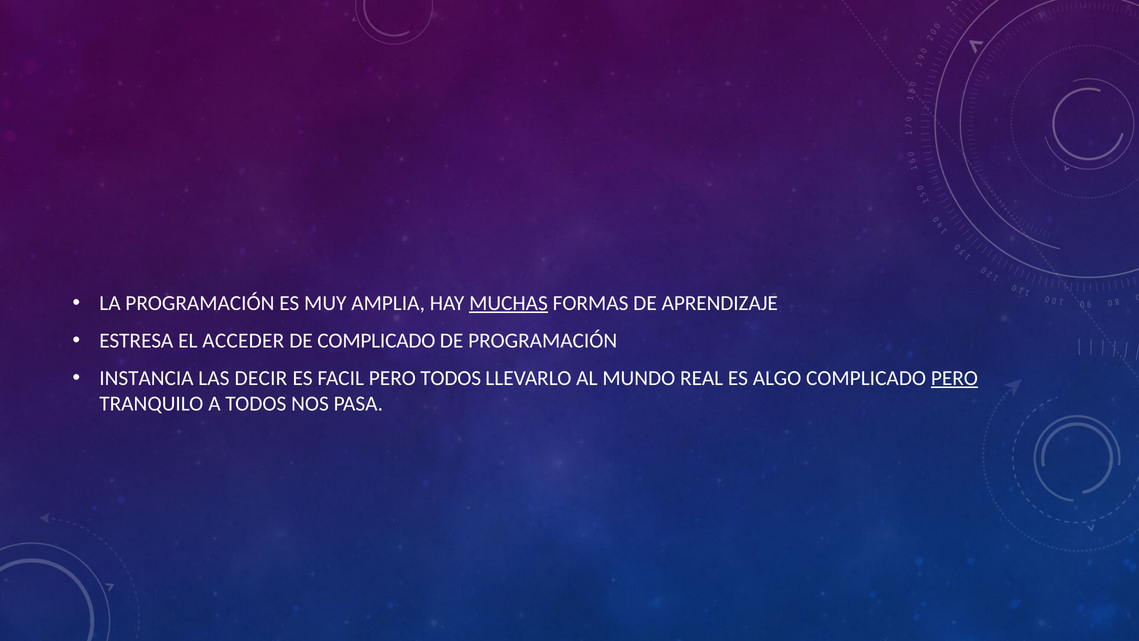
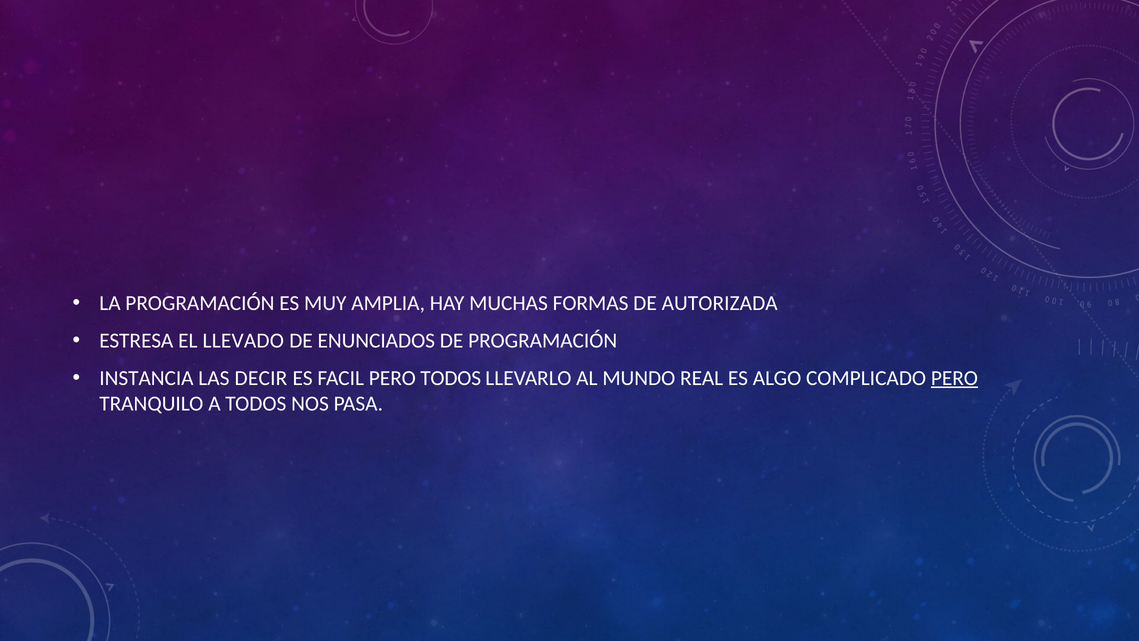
MUCHAS underline: present -> none (509, 303)
APRENDIZAJE: APRENDIZAJE -> AUTORIZADA (720, 303)
ACCEDER: ACCEDER -> LLEVADO (243, 340)
DE COMPLICADO: COMPLICADO -> ENUNCIADOS (376, 340)
